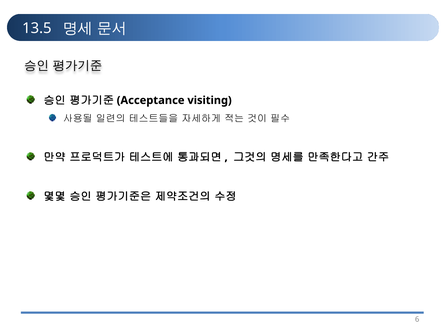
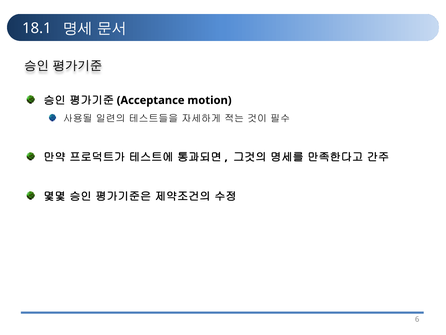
13.5: 13.5 -> 18.1 (37, 28)
visiting: visiting -> motion (210, 100)
